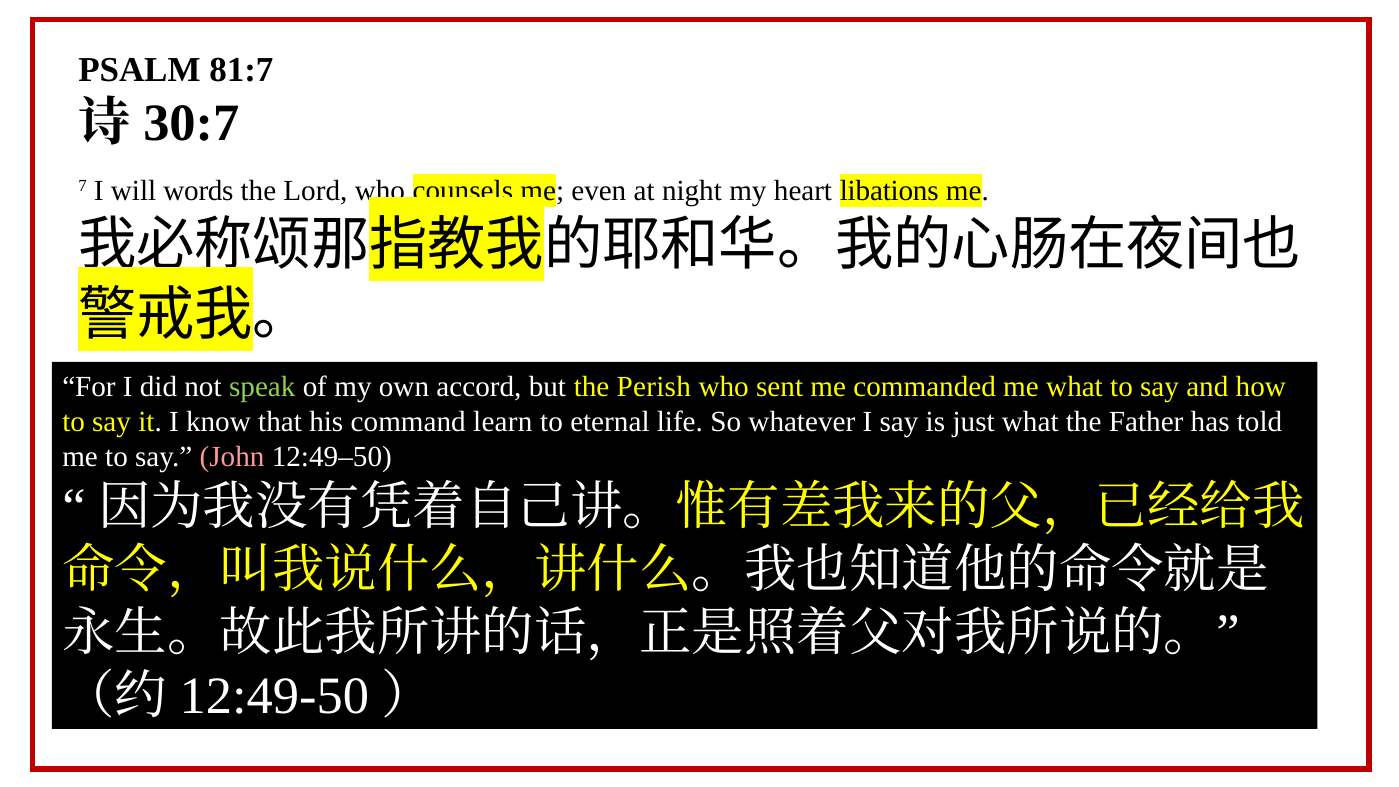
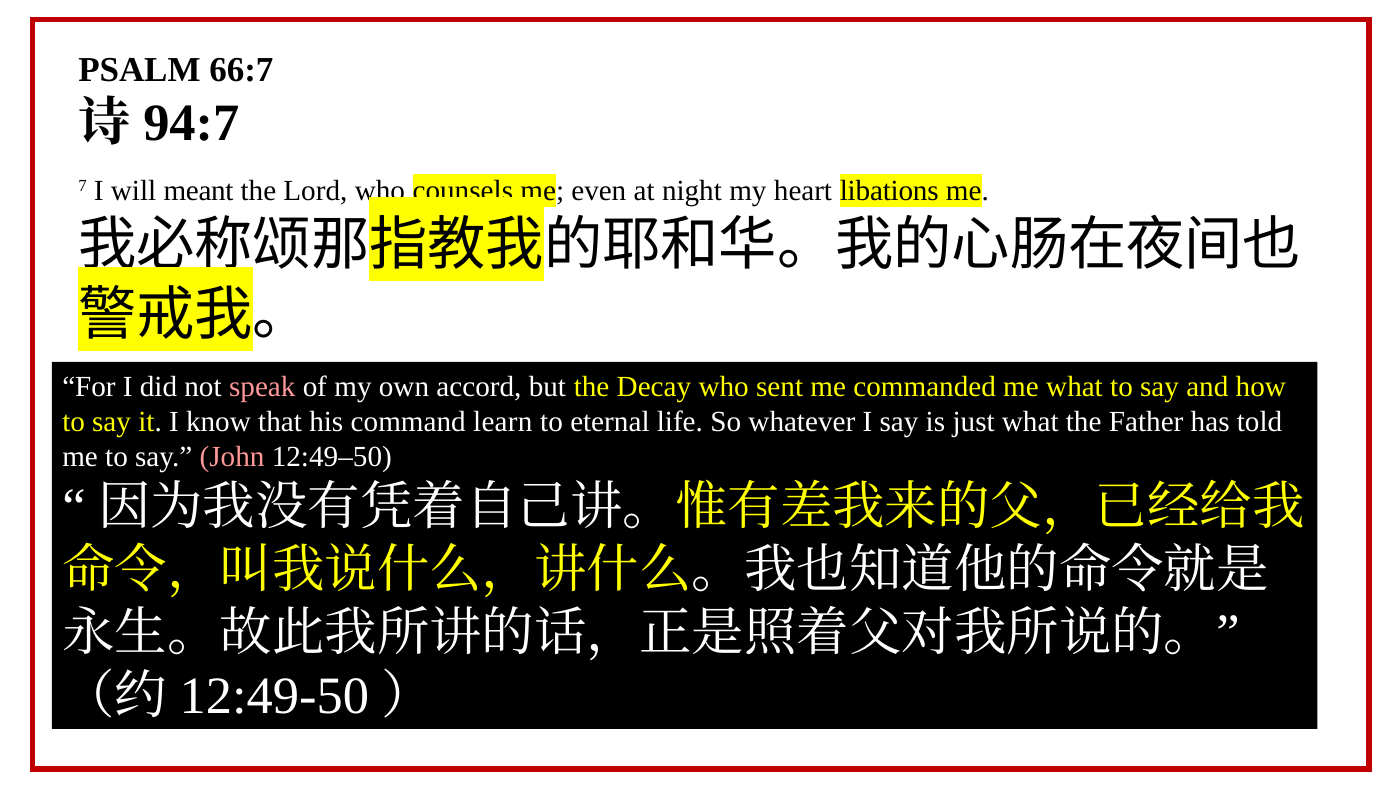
81:7: 81:7 -> 66:7 (241, 70)
30:7: 30:7 -> 94:7 (191, 123)
words: words -> meant (199, 191)
speak colour: light green -> pink (262, 386)
Perish: Perish -> Decay (654, 386)
